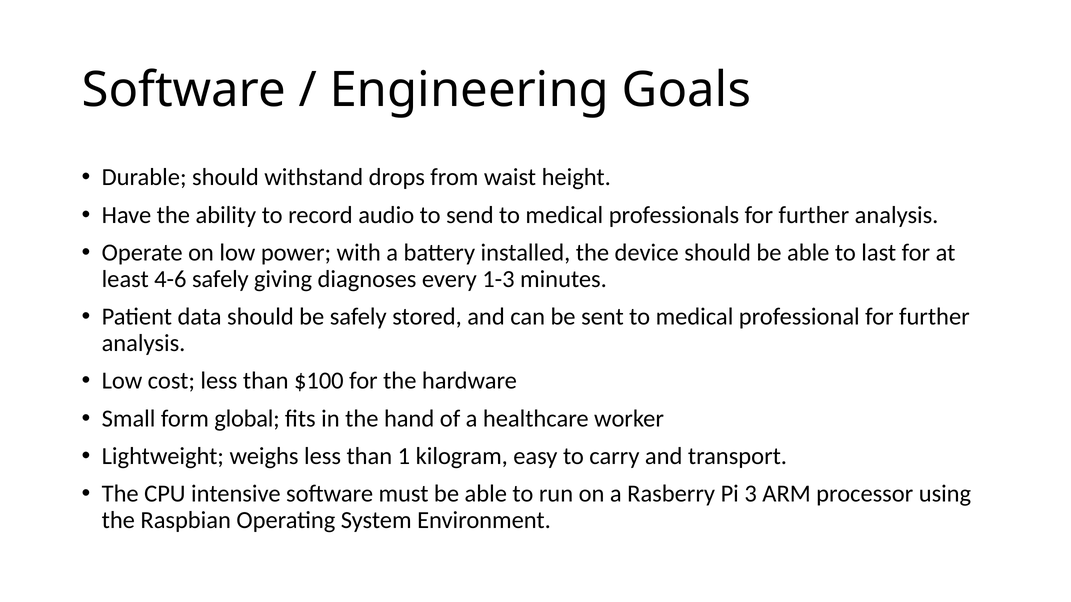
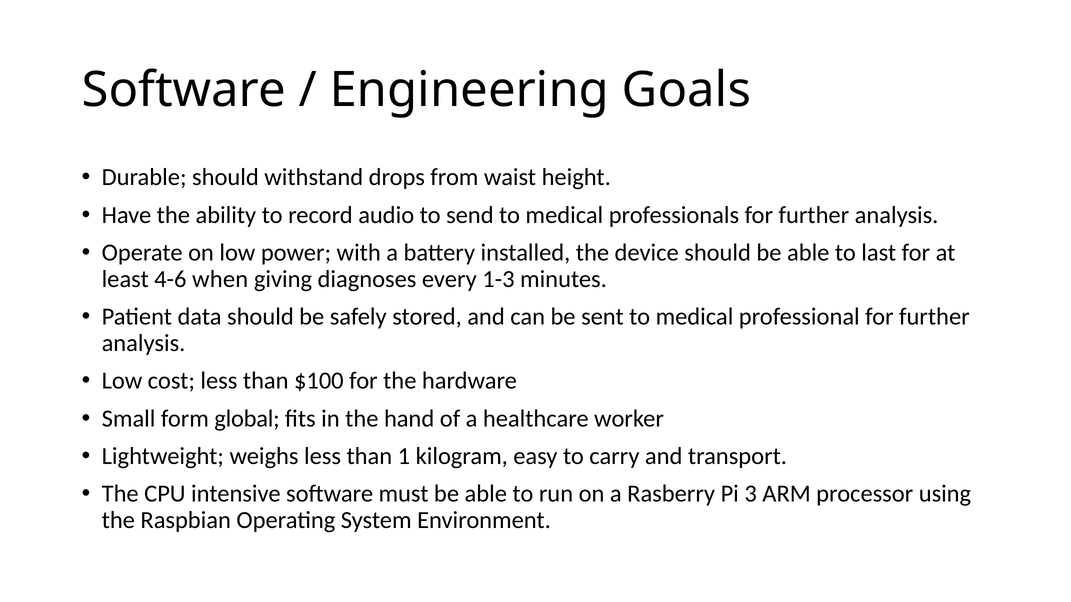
4-6 safely: safely -> when (220, 279)
